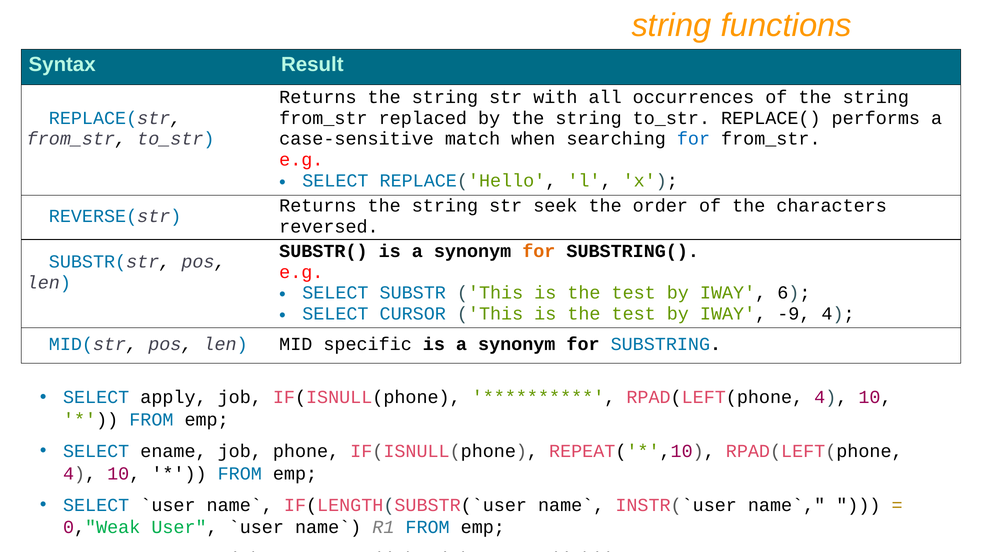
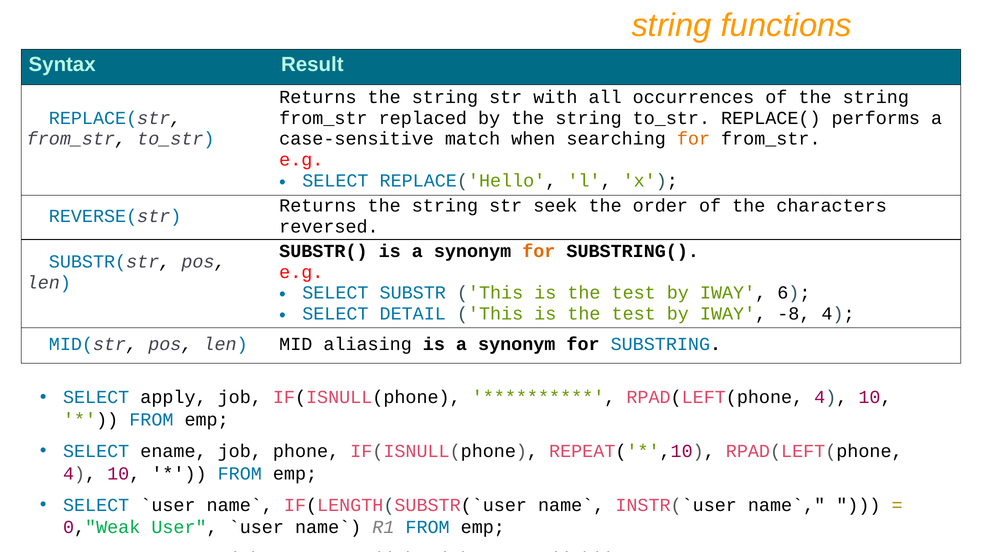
for colour: blue -> orange (694, 139)
CURSOR: CURSOR -> DETAIL (413, 314)
-9: -9 -> -8 (794, 314)
specific: specific -> aliasing (368, 345)
